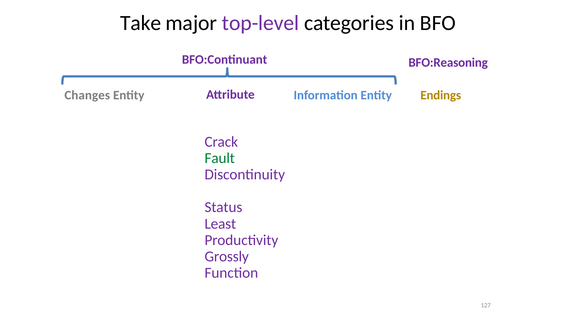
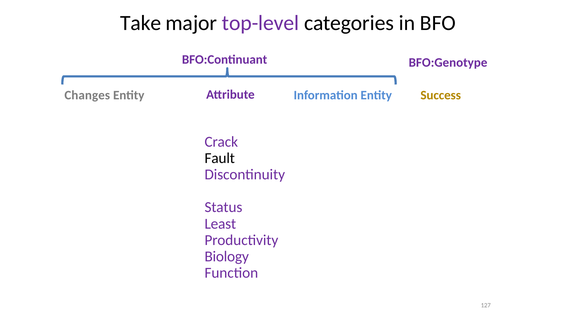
BFO:Reasoning: BFO:Reasoning -> BFO:Genotype (448, 62)
Endings: Endings -> Success (441, 95)
Fault colour: green -> black (220, 158)
Grossly: Grossly -> Biology (227, 256)
